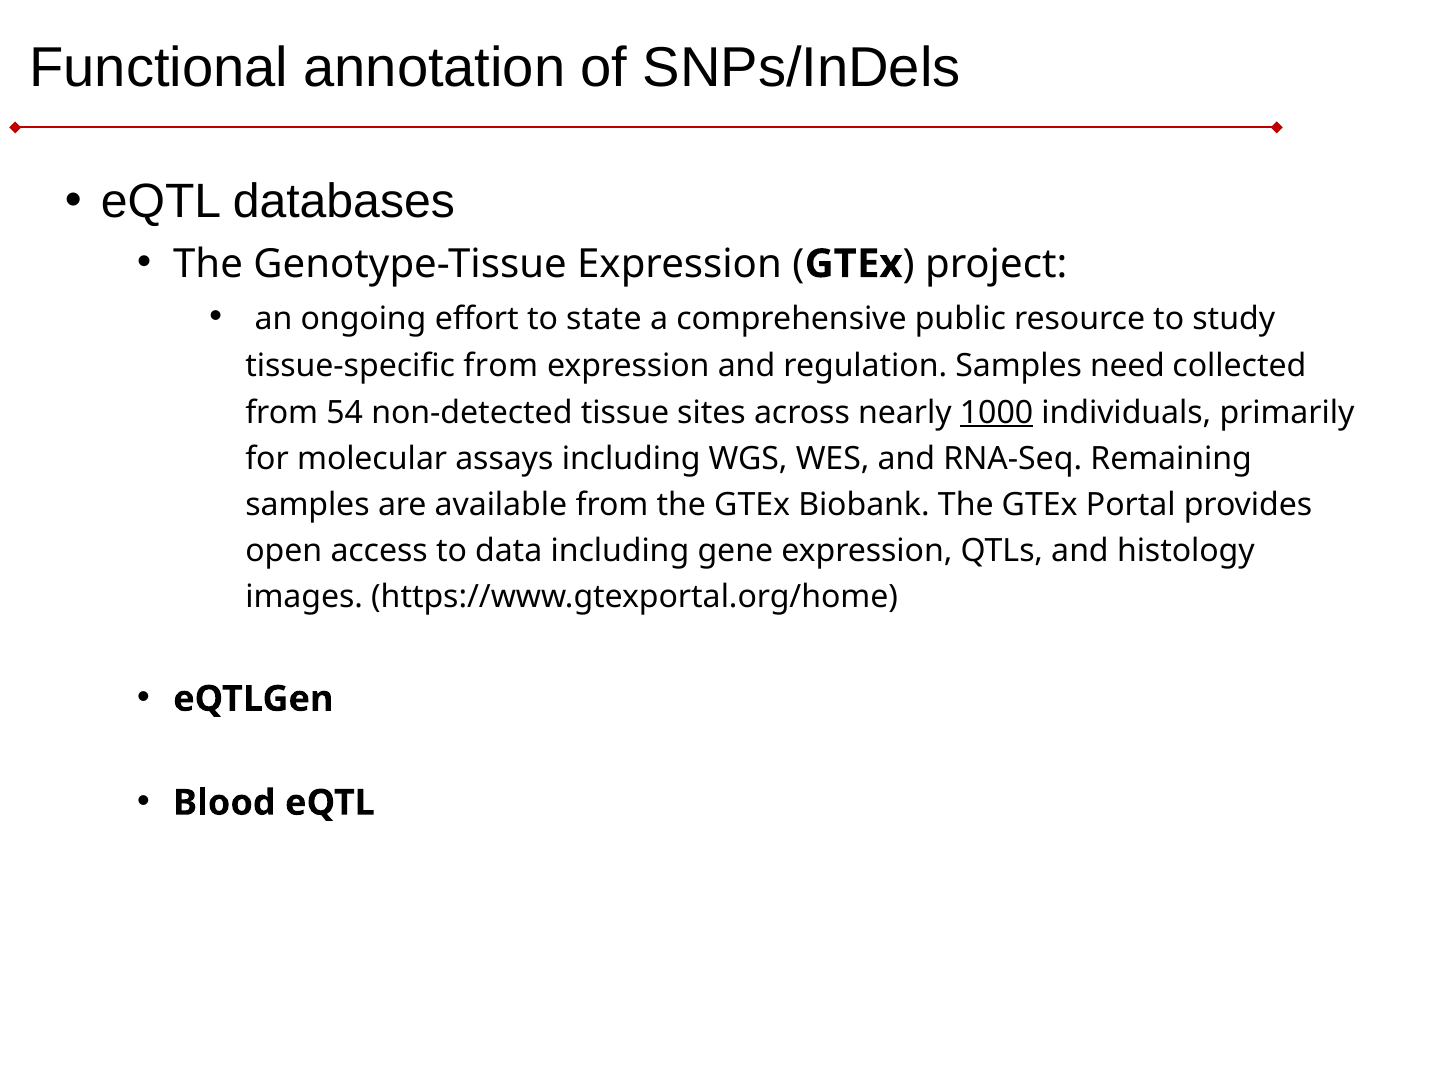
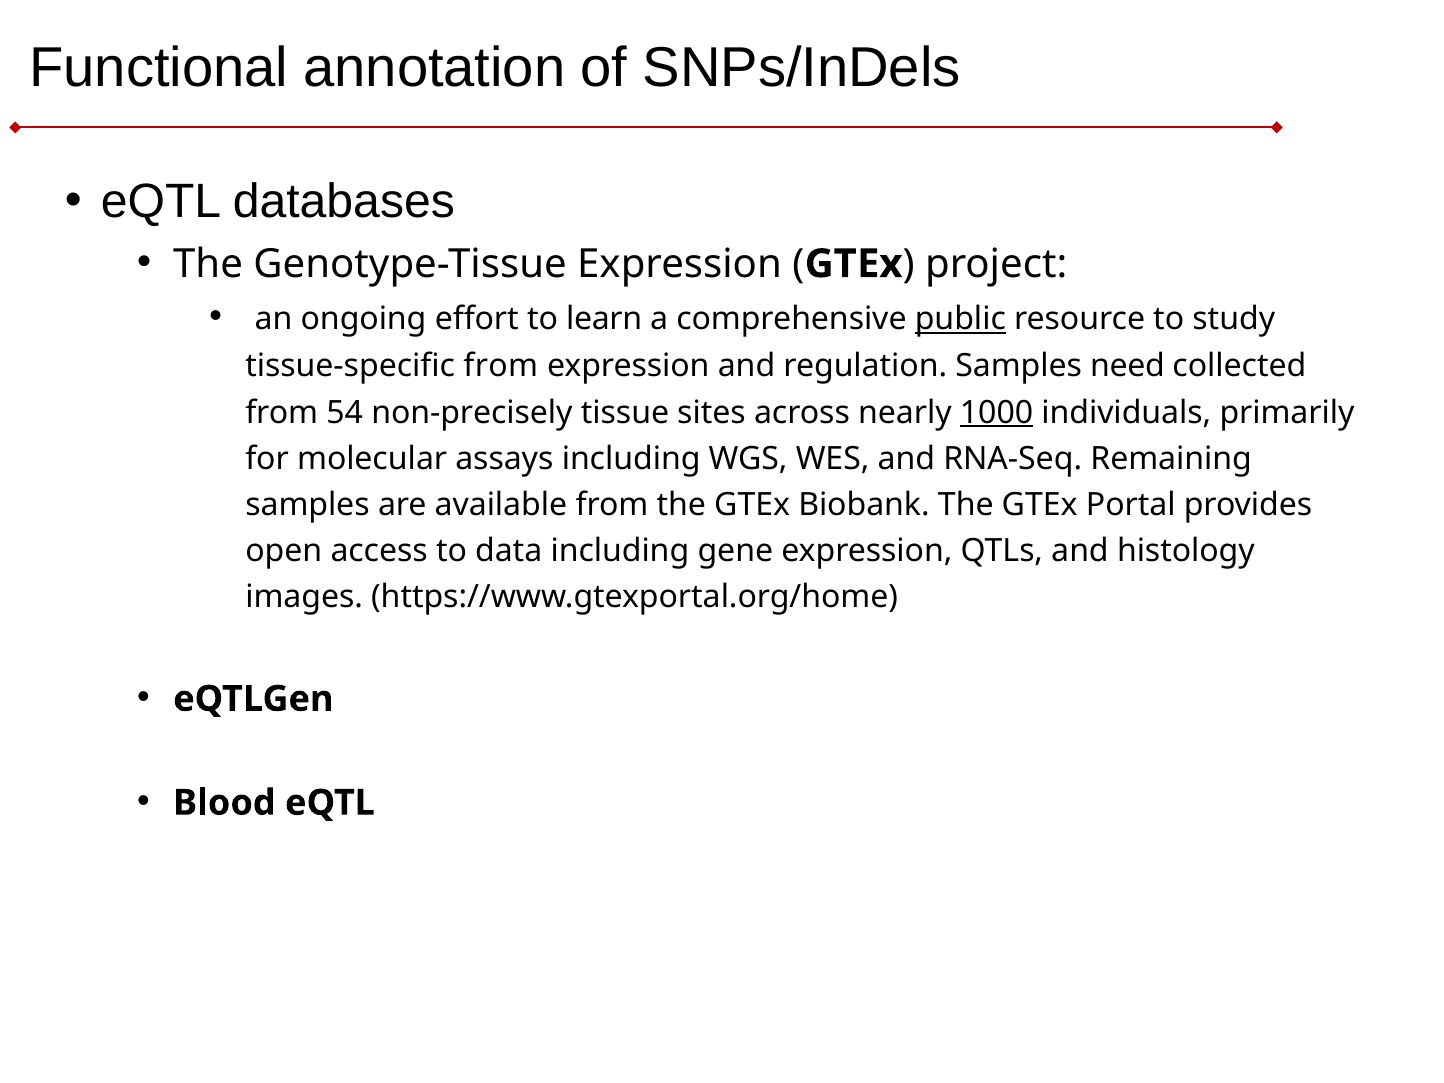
state: state -> learn (604, 319)
public underline: none -> present (960, 319)
non-detected: non-detected -> non-precisely (472, 412)
